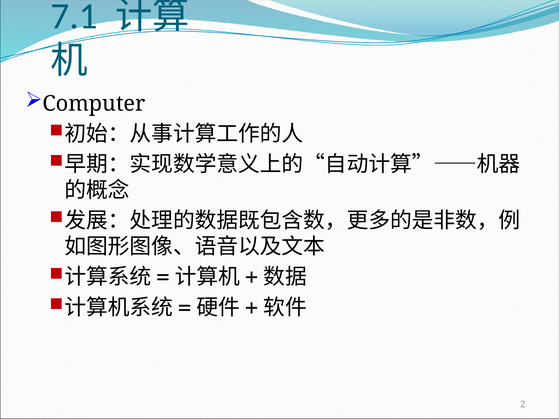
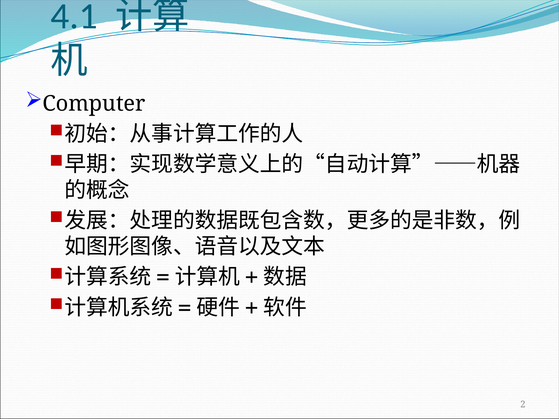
7.1: 7.1 -> 4.1 (74, 16)
